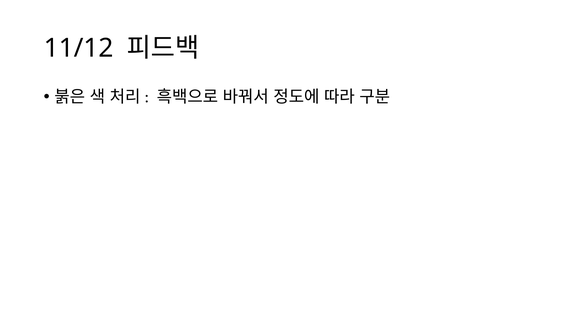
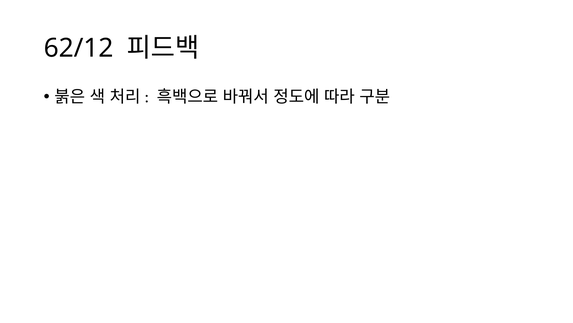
11/12: 11/12 -> 62/12 (79, 48)
